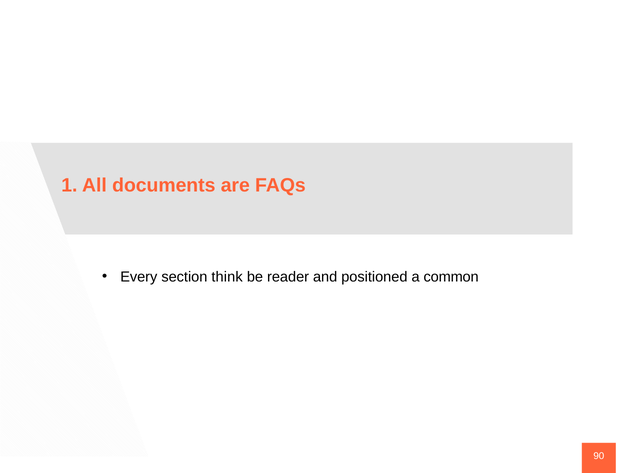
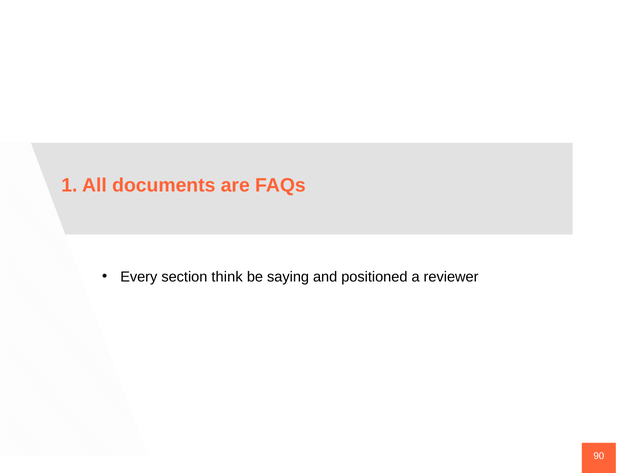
reader: reader -> saying (288, 277)
common: common -> reviewer (451, 277)
